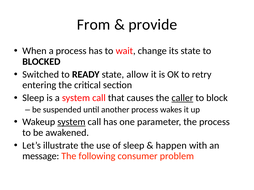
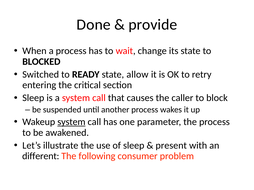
From: From -> Done (94, 25)
caller underline: present -> none (182, 98)
happen: happen -> present (171, 146)
message: message -> different (41, 156)
